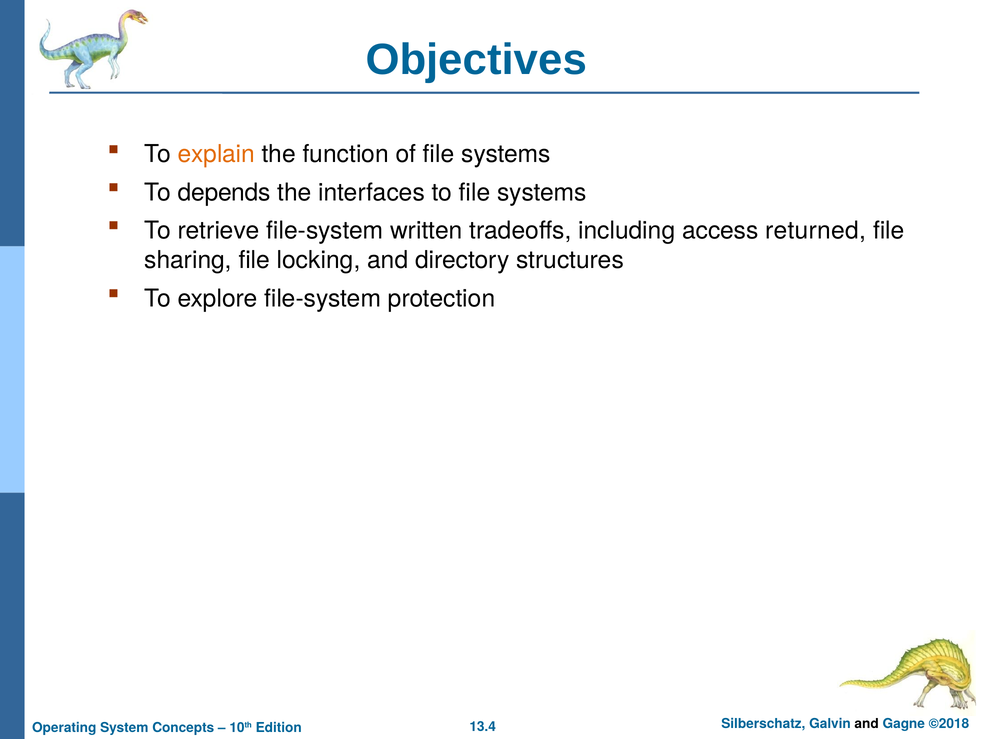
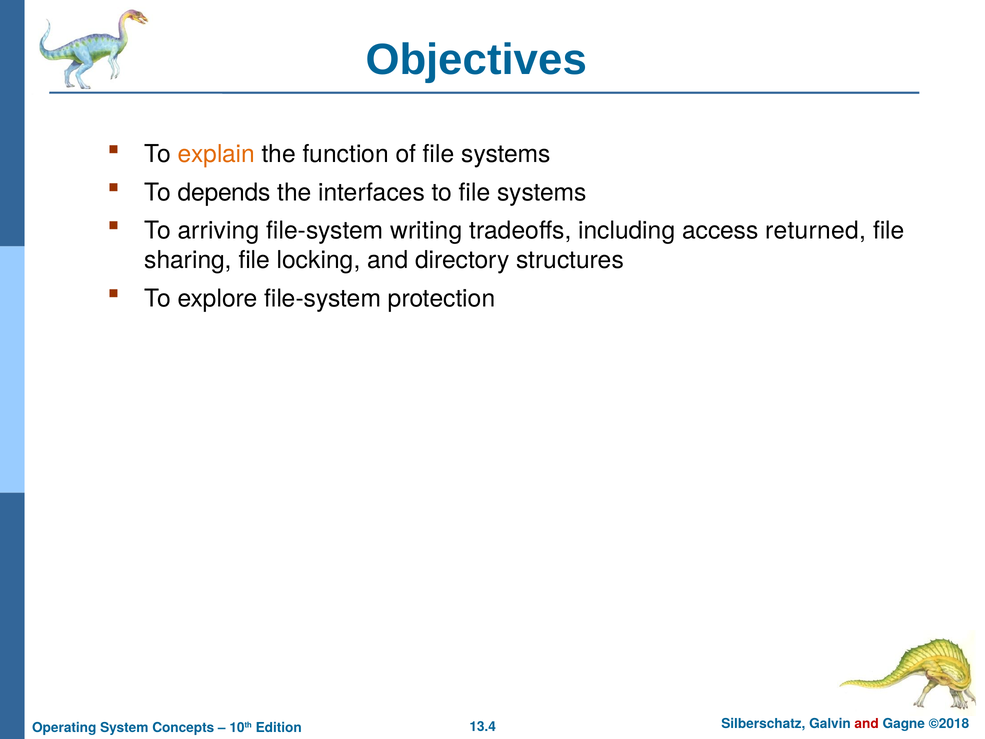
retrieve: retrieve -> arriving (219, 231)
written: written -> writing (426, 231)
and colour: black -> red (867, 724)
